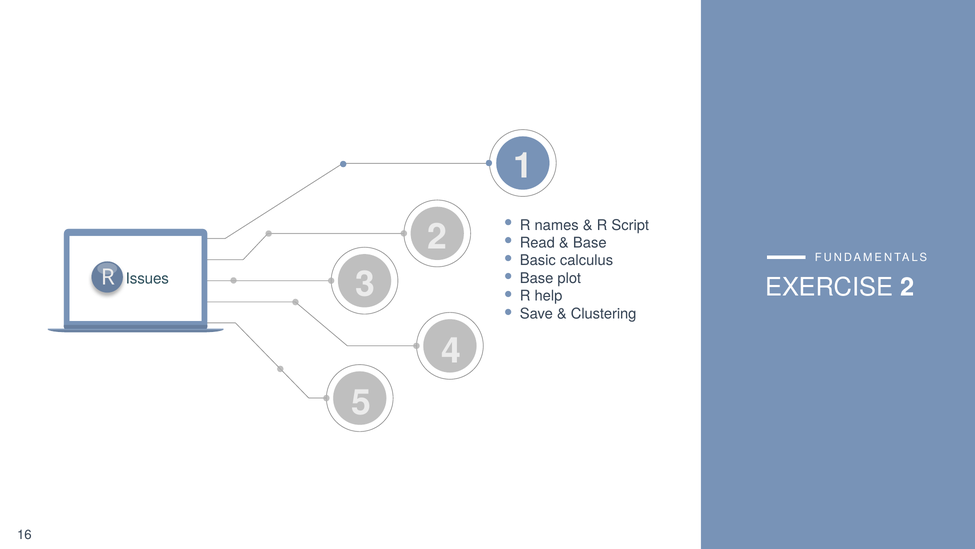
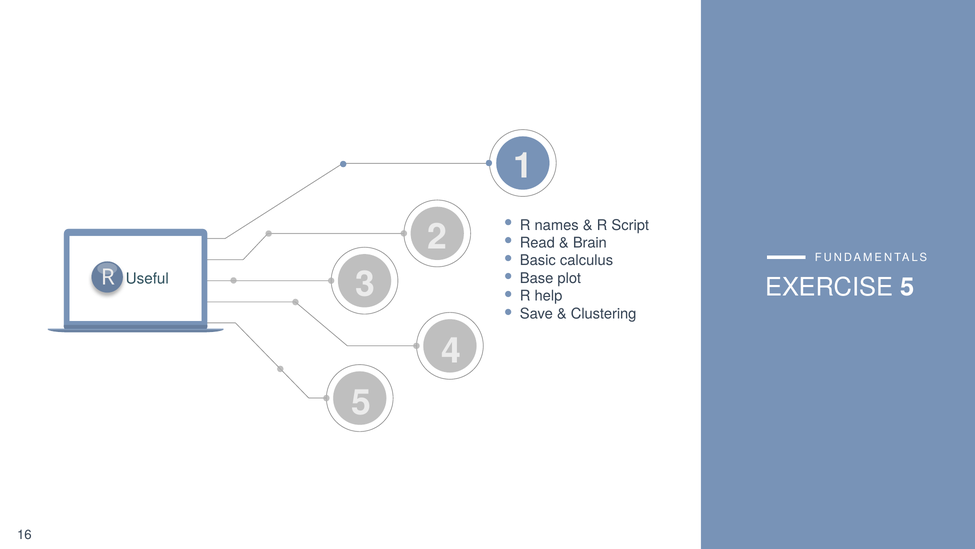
Base: Base -> Brain (590, 243)
Issues: Issues -> Useful (147, 278)
EXERCISE 2: 2 -> 5 (907, 287)
